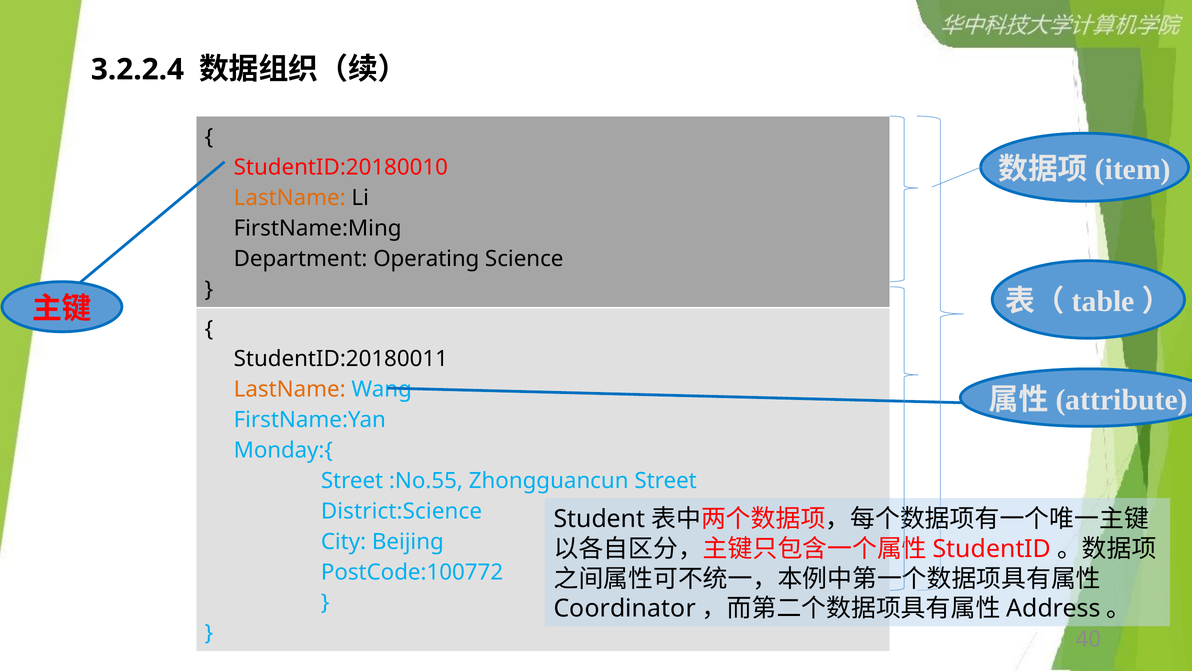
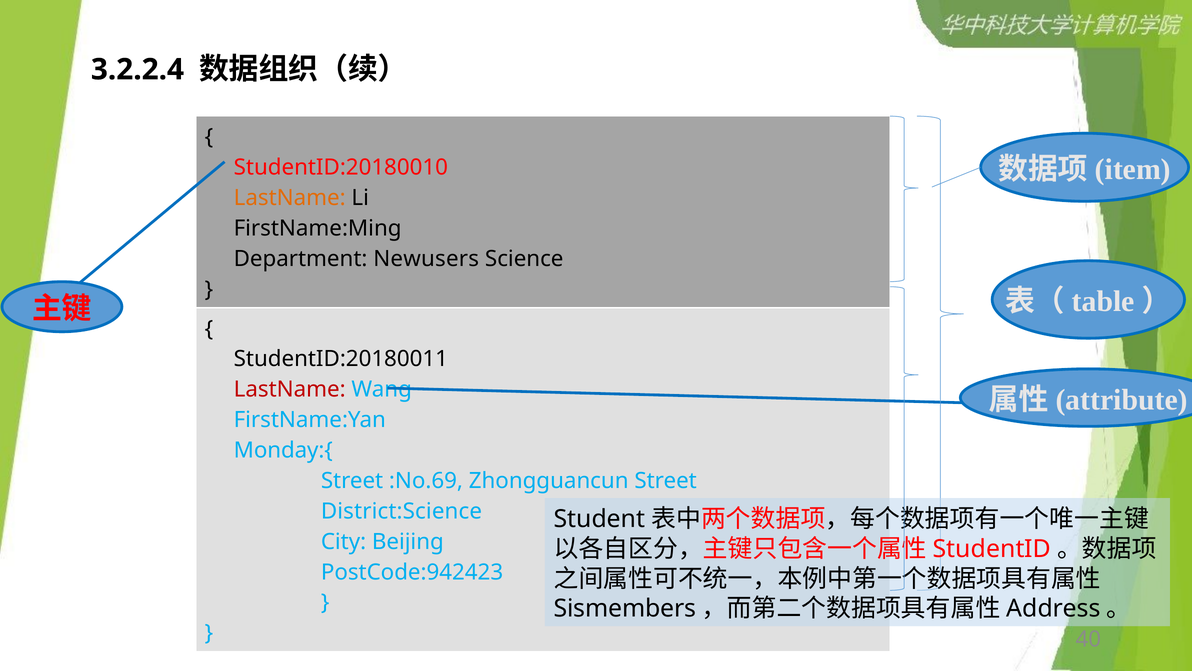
Operating: Operating -> Newusers (426, 259)
LastName colour: orange -> red (290, 389)
:No.55: :No.55 -> :No.69 (426, 480)
PostCode:100772: PostCode:100772 -> PostCode:942423 (412, 572)
Coordinator: Coordinator -> Sismembers (625, 608)
